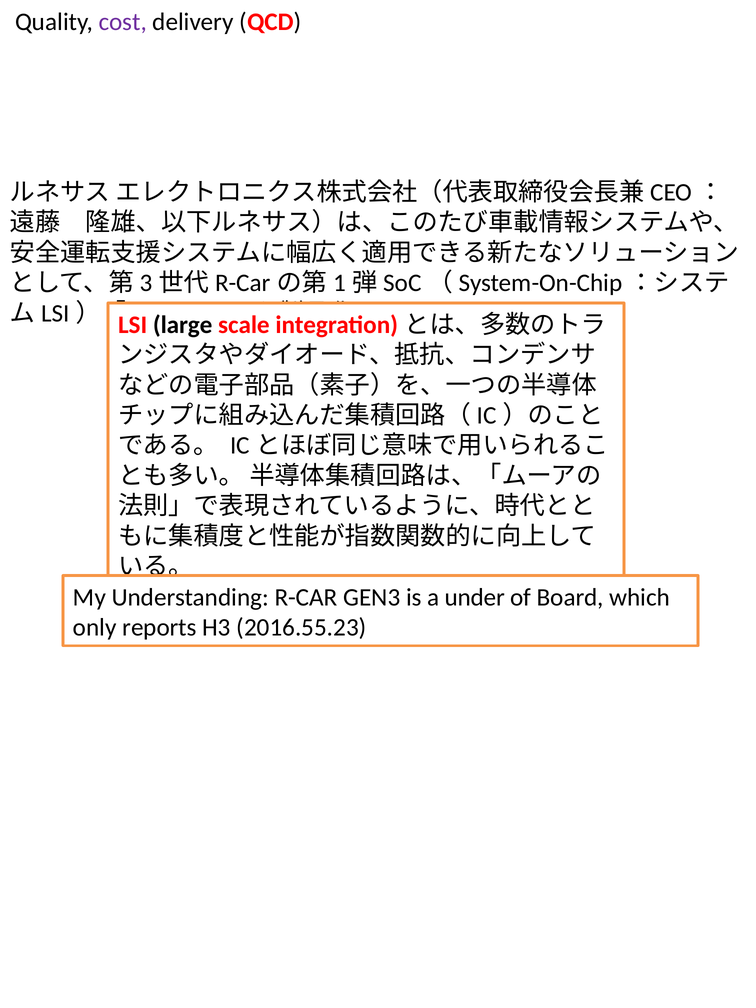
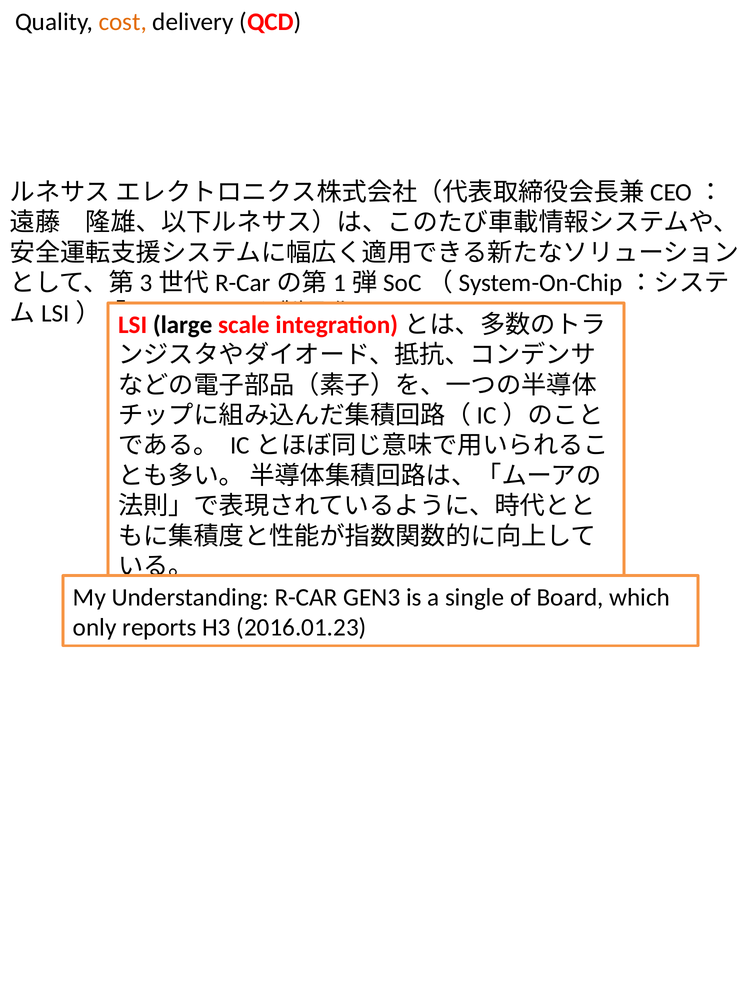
cost colour: purple -> orange (123, 22)
under: under -> single (475, 597)
2016.55.23: 2016.55.23 -> 2016.01.23 (301, 627)
